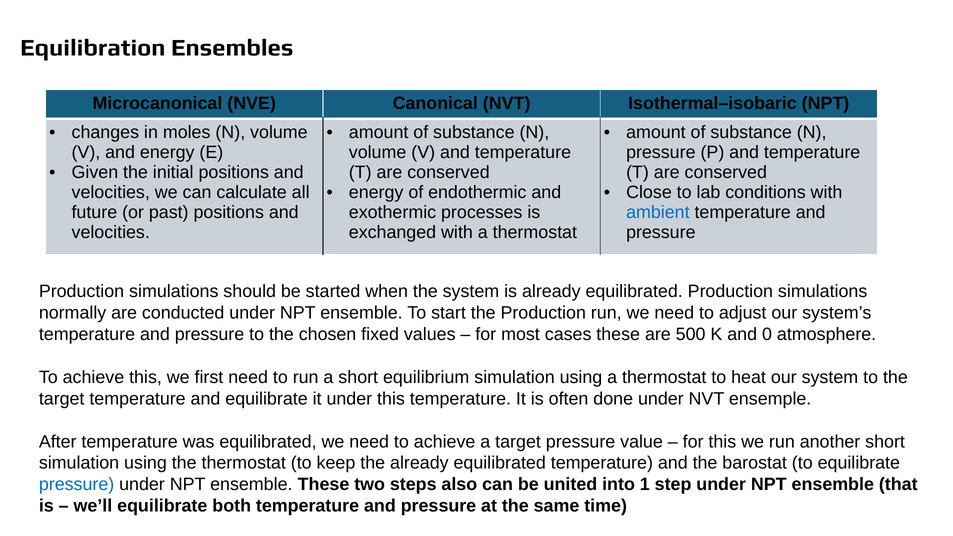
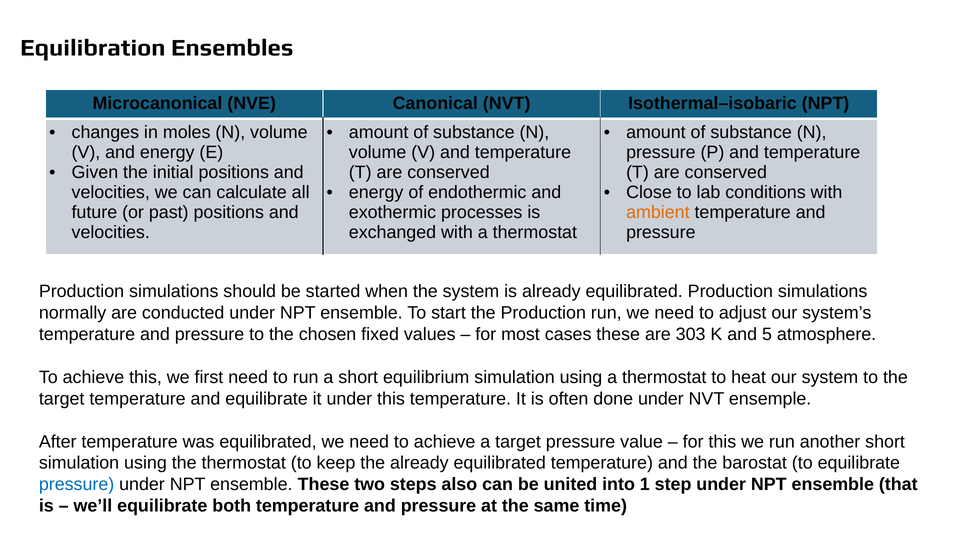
ambient colour: blue -> orange (658, 212)
500: 500 -> 303 (691, 334)
0: 0 -> 5 (767, 334)
